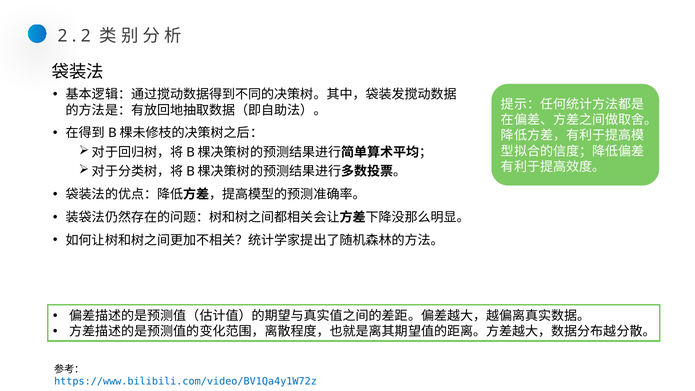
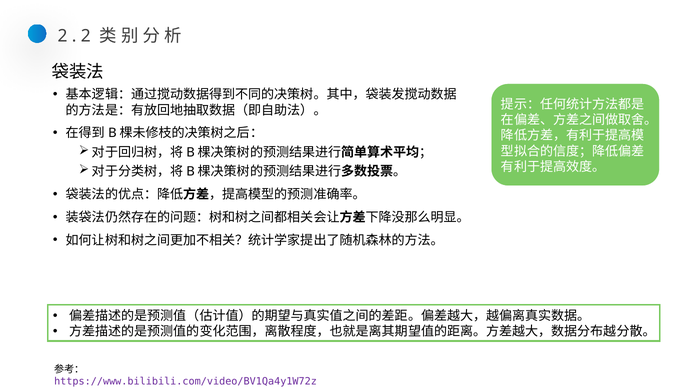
https://www.bilibili.com/video/BV1Qa4y1W72z colour: blue -> purple (186, 381)
